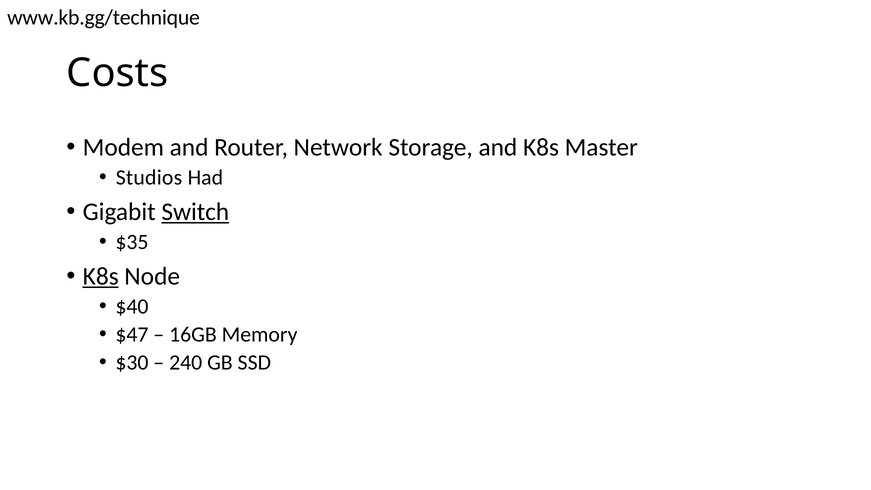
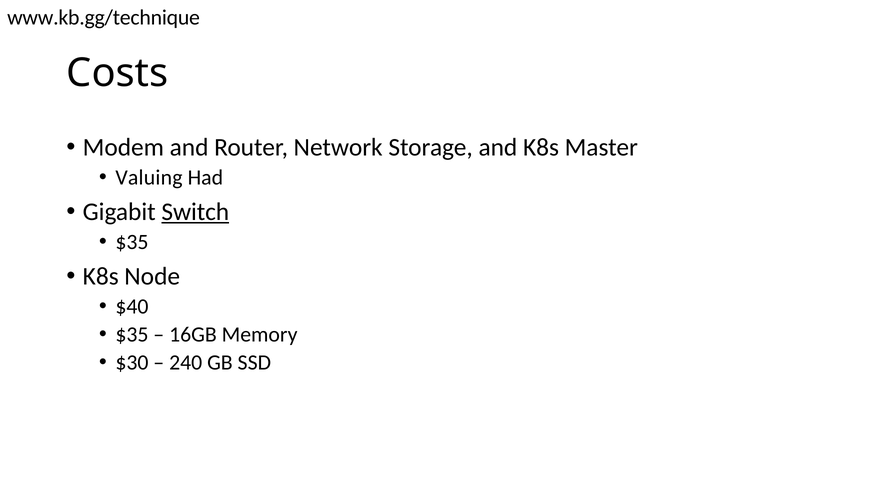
Studios: Studios -> Valuing (149, 177)
K8s underline: present -> none (101, 276)
$47: $47 -> $35 (132, 334)
